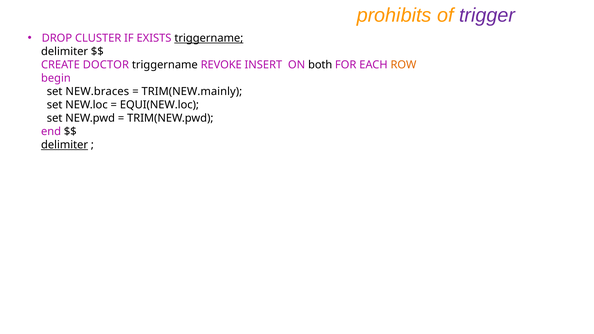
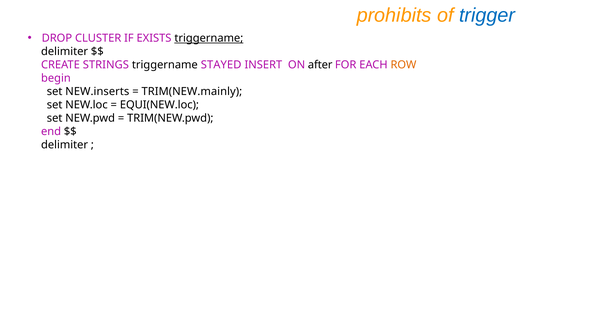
trigger colour: purple -> blue (487, 15)
DOCTOR: DOCTOR -> STRINGS (106, 65)
REVOKE: REVOKE -> STAYED (221, 65)
both: both -> after (320, 65)
NEW.braces: NEW.braces -> NEW.inserts (97, 92)
delimiter underline: present -> none (65, 145)
